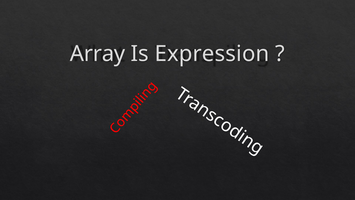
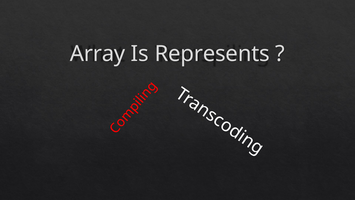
Expression: Expression -> Represents (212, 54)
